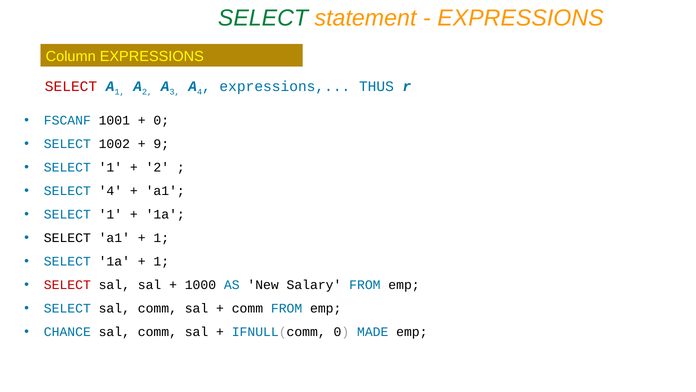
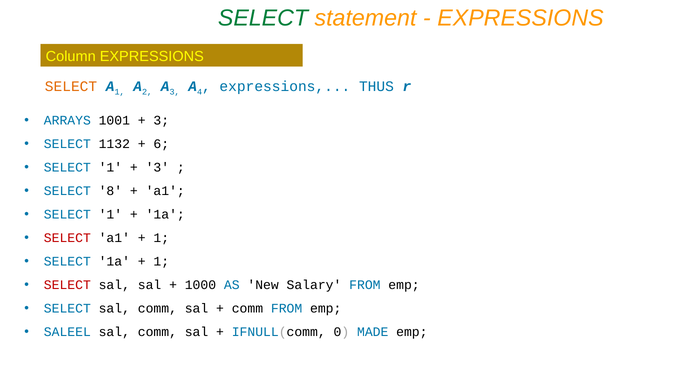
SELECT colour: red -> orange (71, 86)
FSCANF: FSCANF -> ARRAYS (67, 120)
0: 0 -> 3 (161, 120)
1002: 1002 -> 1132 (114, 144)
9: 9 -> 6 (161, 144)
2: 2 -> 3 (157, 167)
SELECT 4: 4 -> 8 (110, 191)
SELECT colour: black -> red (67, 238)
CHANCE: CHANCE -> SALEEL (67, 332)
